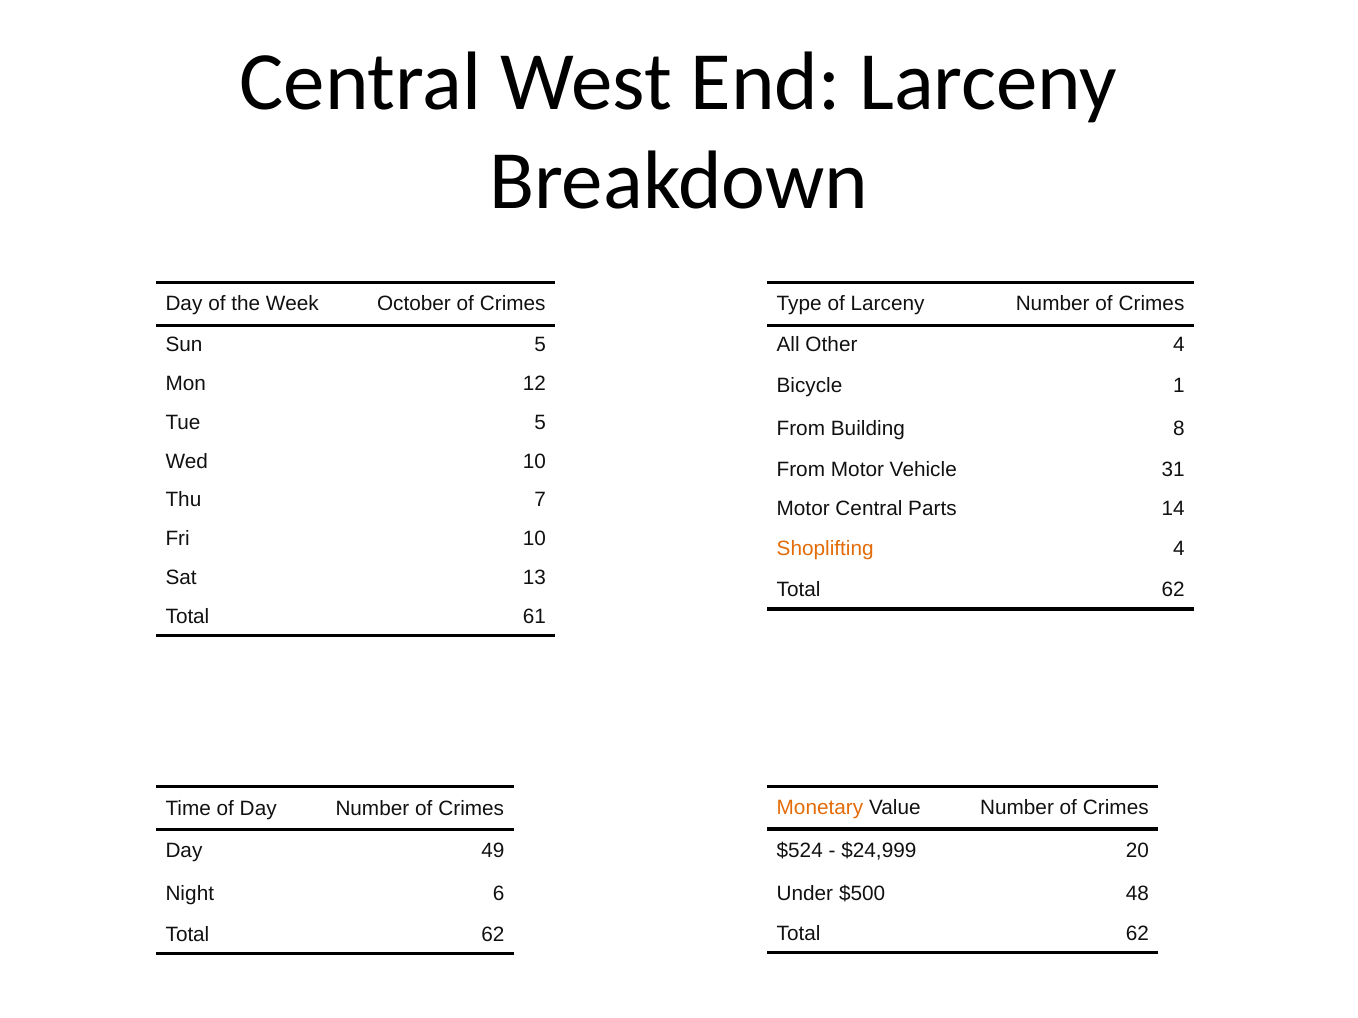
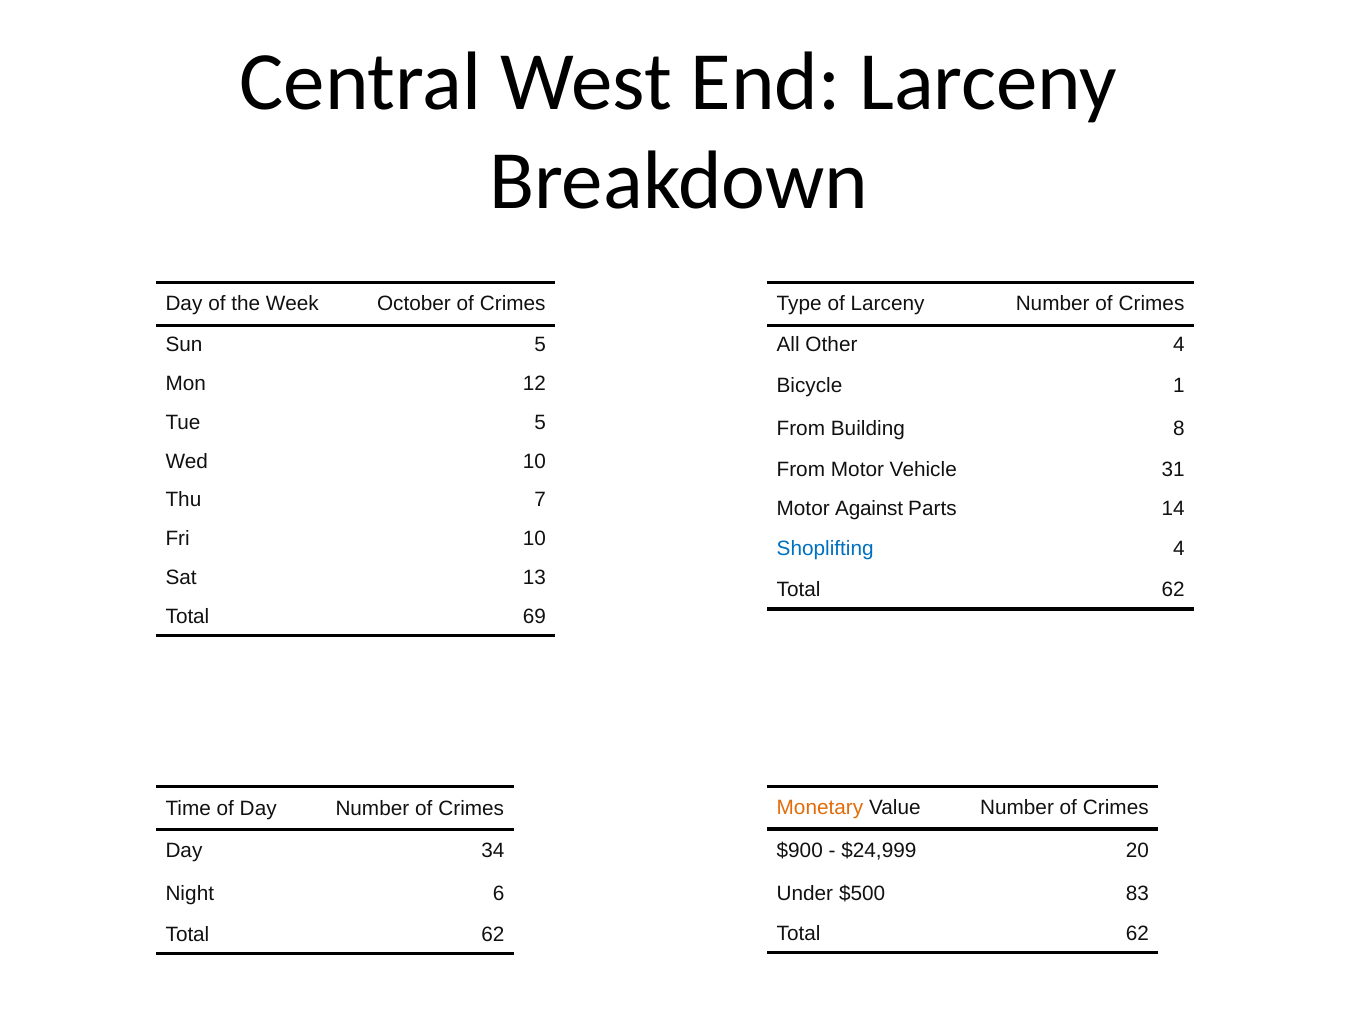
Motor Central: Central -> Against (869, 508)
Shoplifting colour: orange -> blue (825, 549)
61: 61 -> 69 (534, 617)
$524: $524 -> $900 (800, 851)
49: 49 -> 34 (493, 852)
48: 48 -> 83 (1137, 894)
